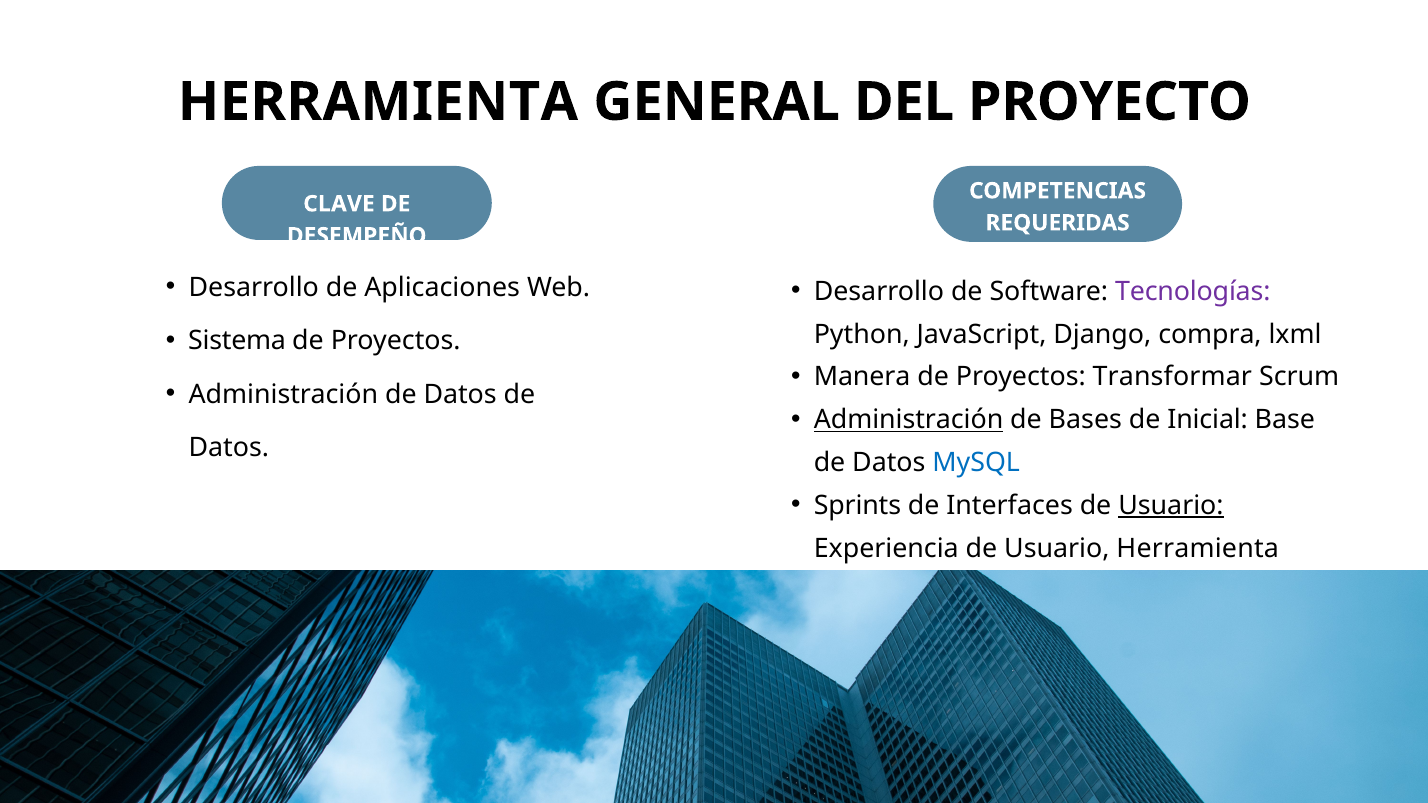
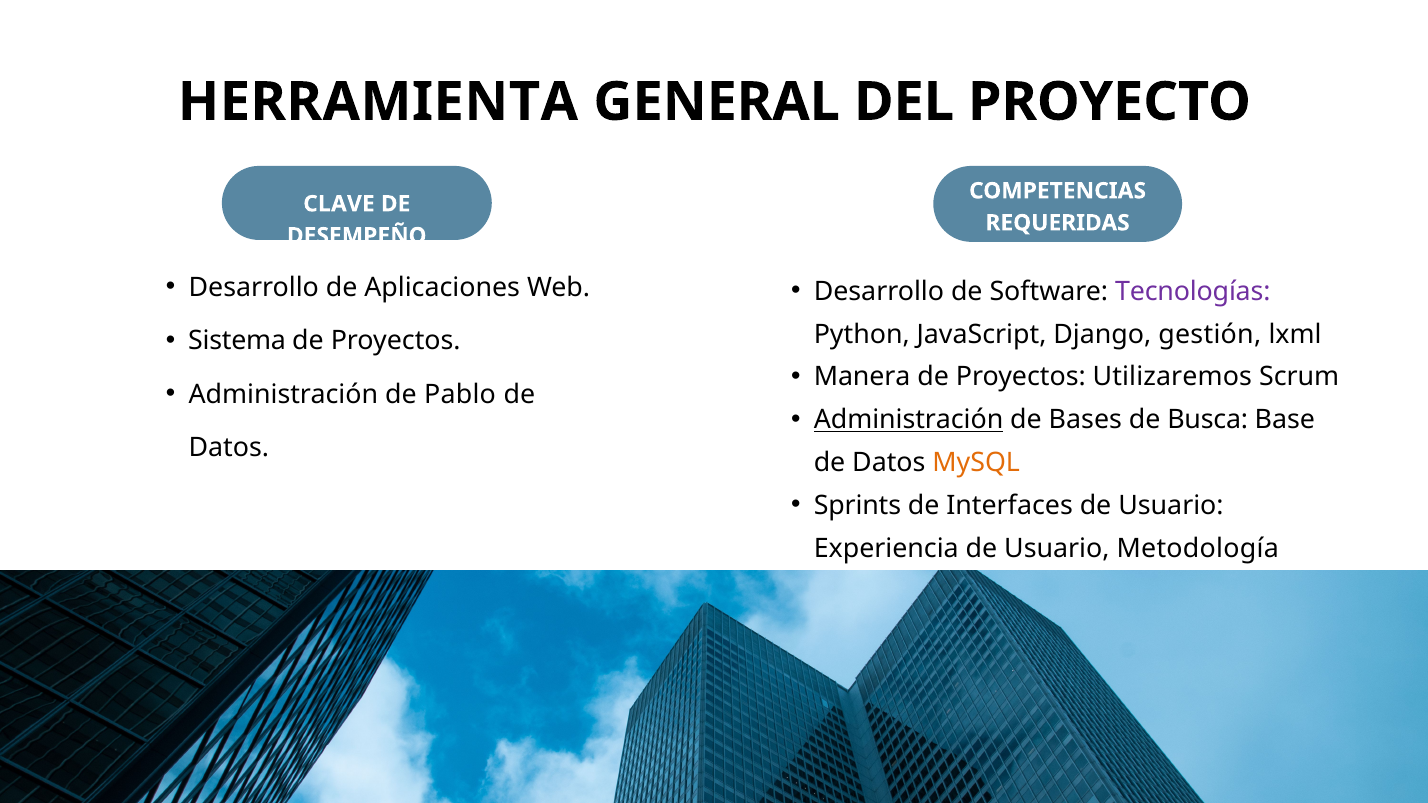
compra: compra -> gestión (1210, 334)
Transformar: Transformar -> Utilizaremos (1172, 377)
Administración de Datos: Datos -> Pablo (460, 395)
Inicial: Inicial -> Busca (1208, 420)
MySQL colour: blue -> orange (976, 463)
Usuario underline: present -> none (1171, 506)
Usuario Herramienta: Herramienta -> Metodología (1198, 548)
